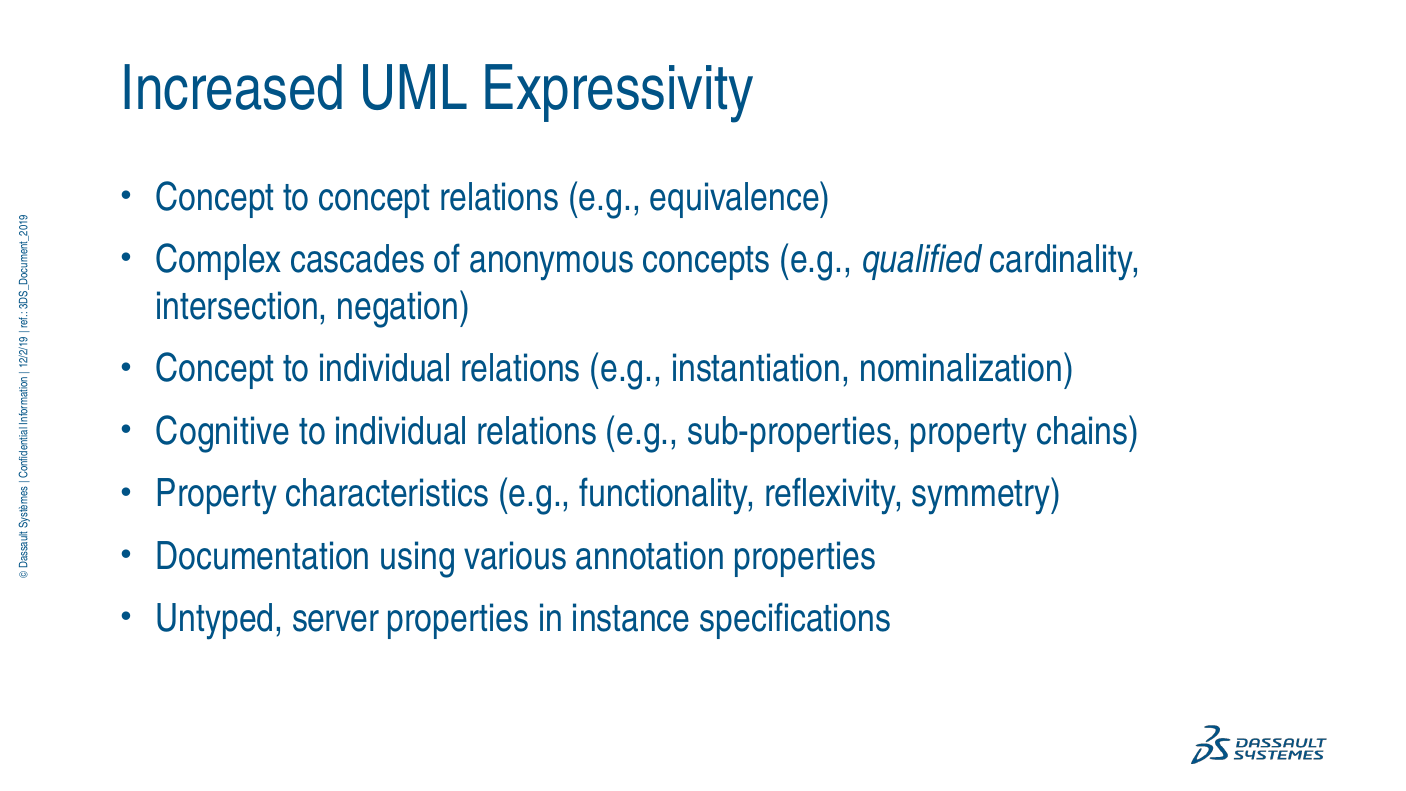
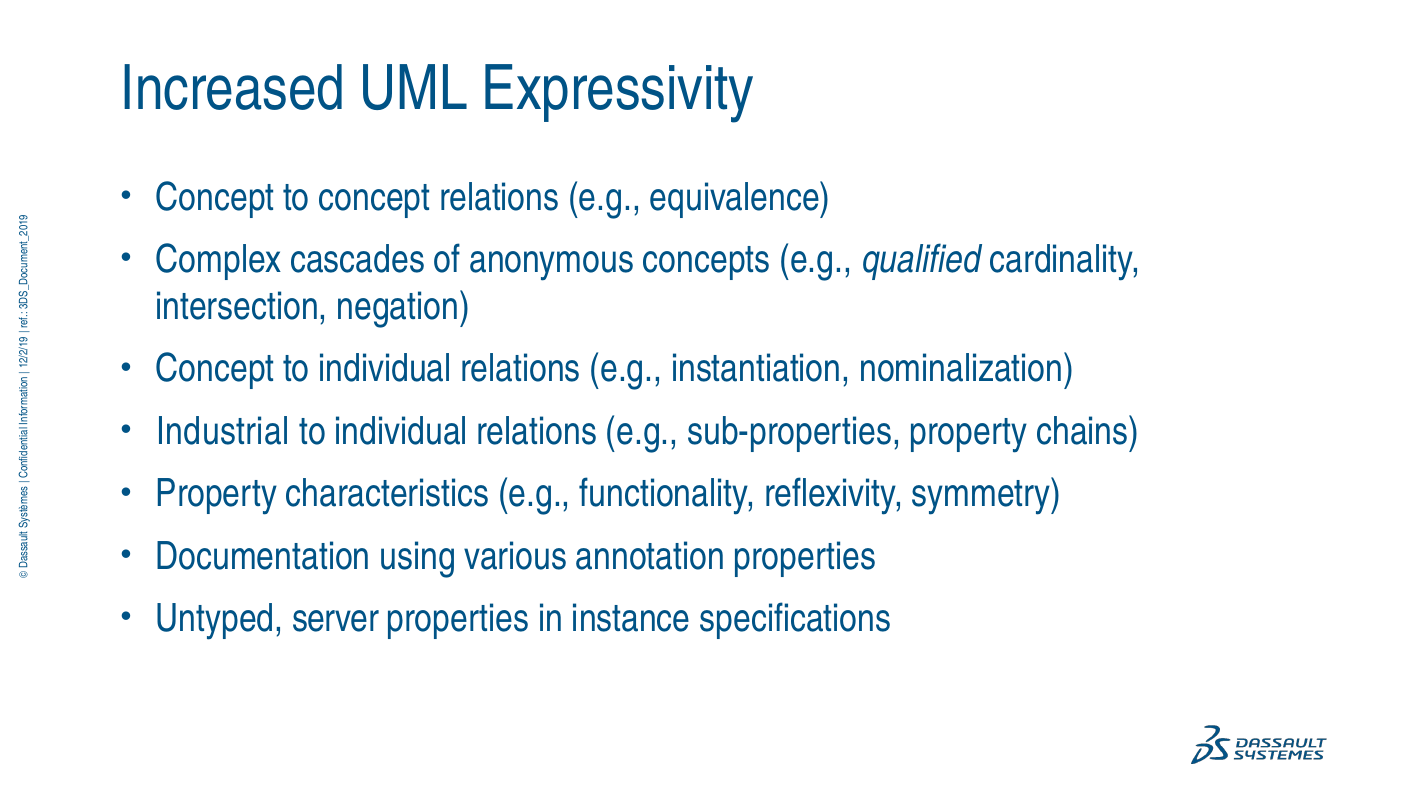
Cognitive: Cognitive -> Industrial (223, 431)
